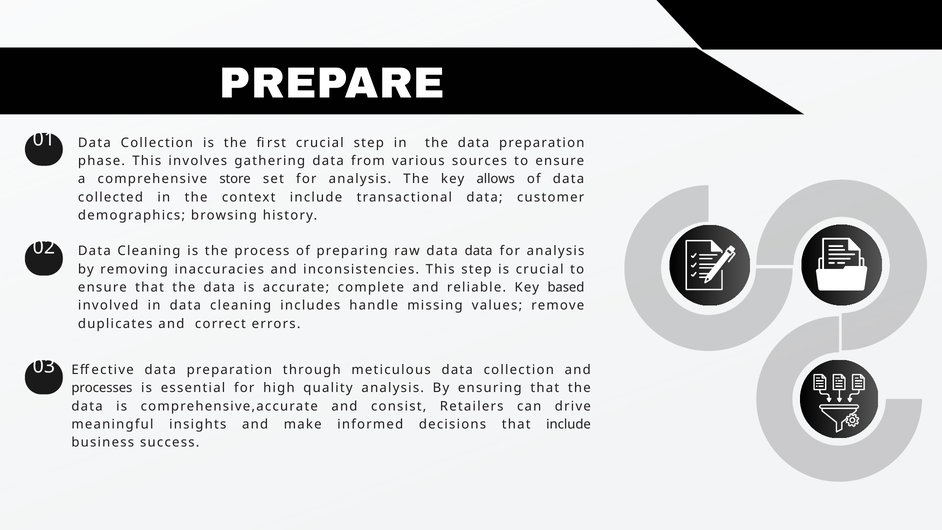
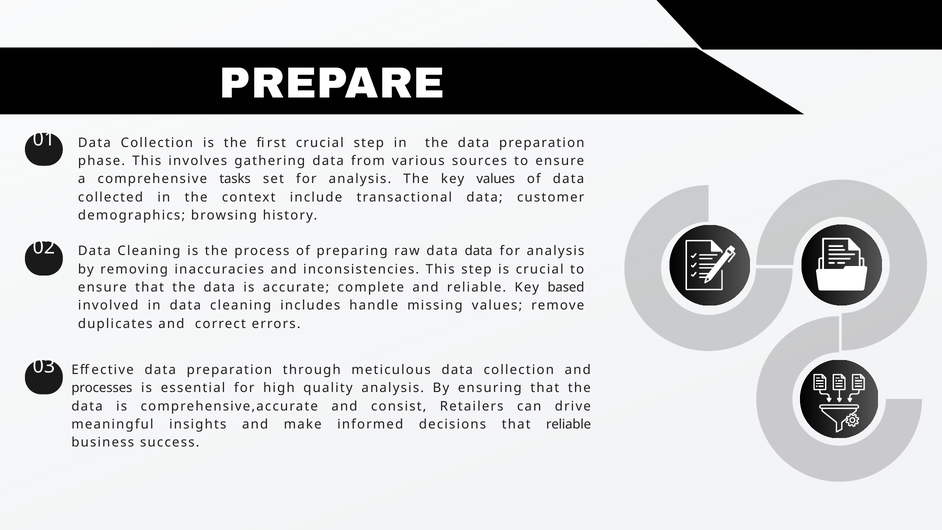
store: store -> tasks (235, 179)
key allows: allows -> values (496, 179)
that include: include -> reliable (569, 424)
